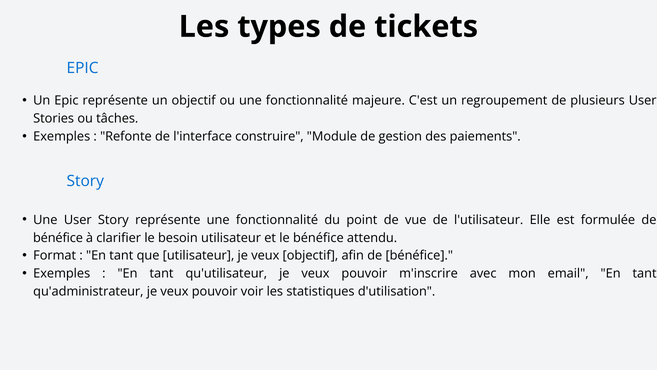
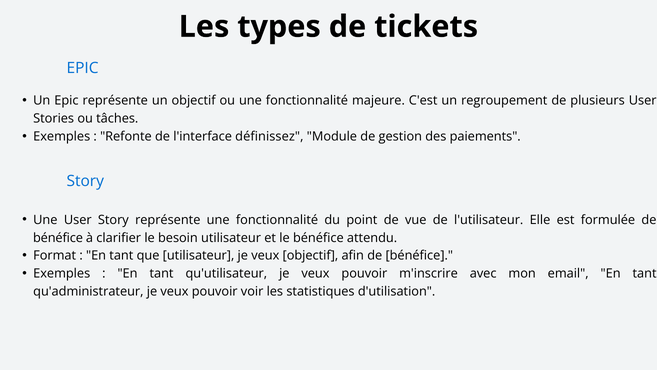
construire: construire -> définissez (269, 136)
